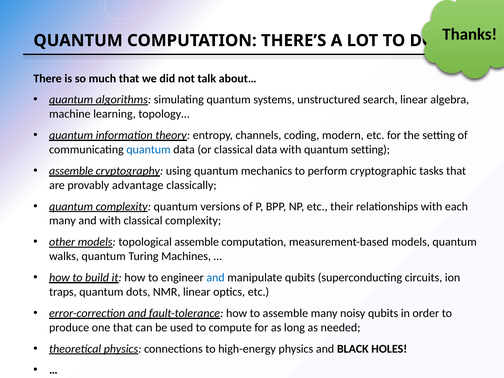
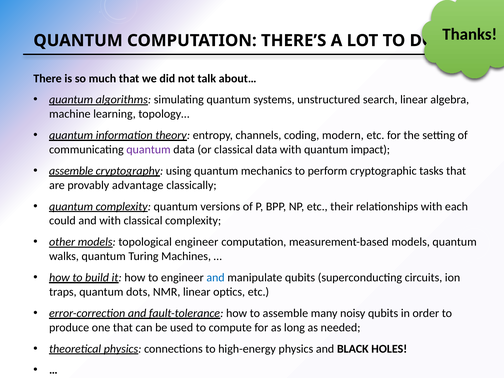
quantum colour: blue -> purple (148, 150)
quantum setting: setting -> impact (370, 150)
many: many -> could (62, 221)
topological assemble: assemble -> engineer (197, 242)
